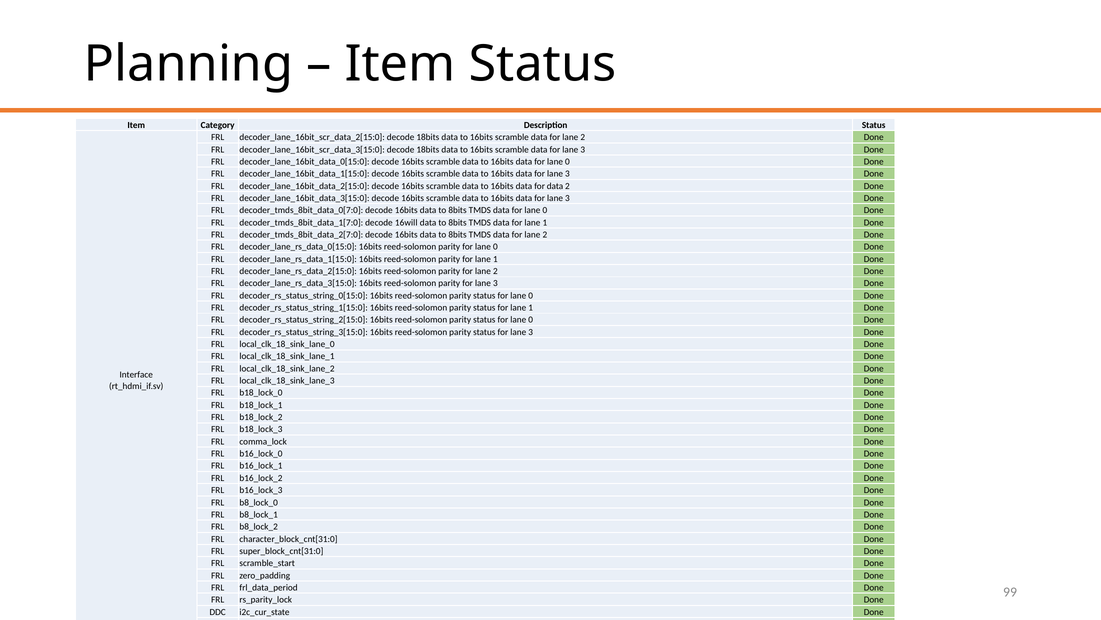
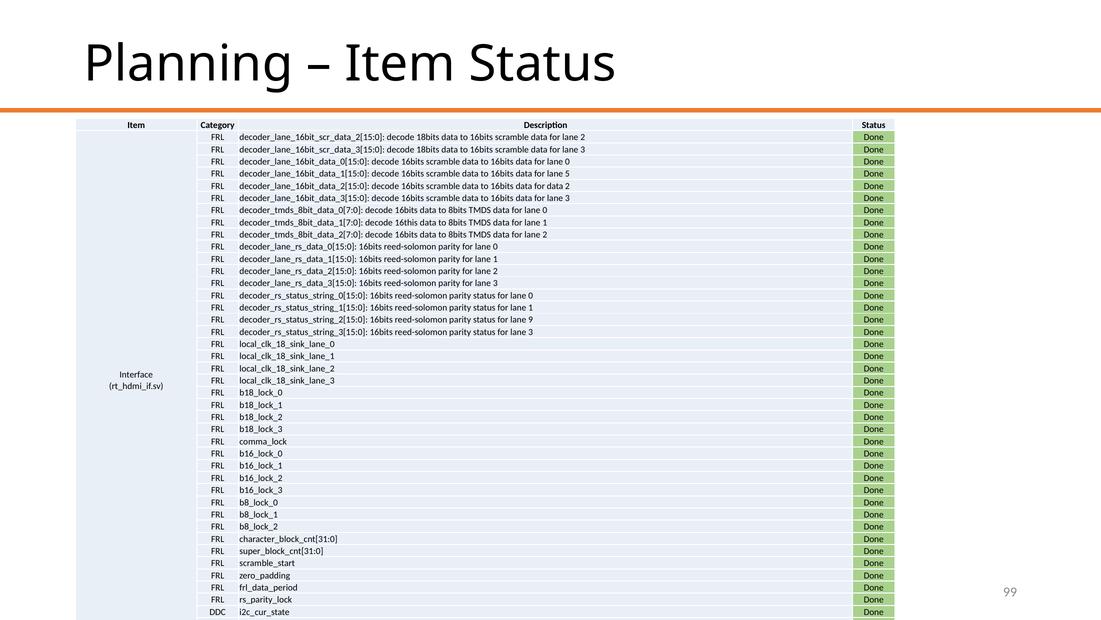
3: 3 -> 5 (567, 174)
16will: 16will -> 16this (406, 222)
0: 0 -> 9 (531, 320)
